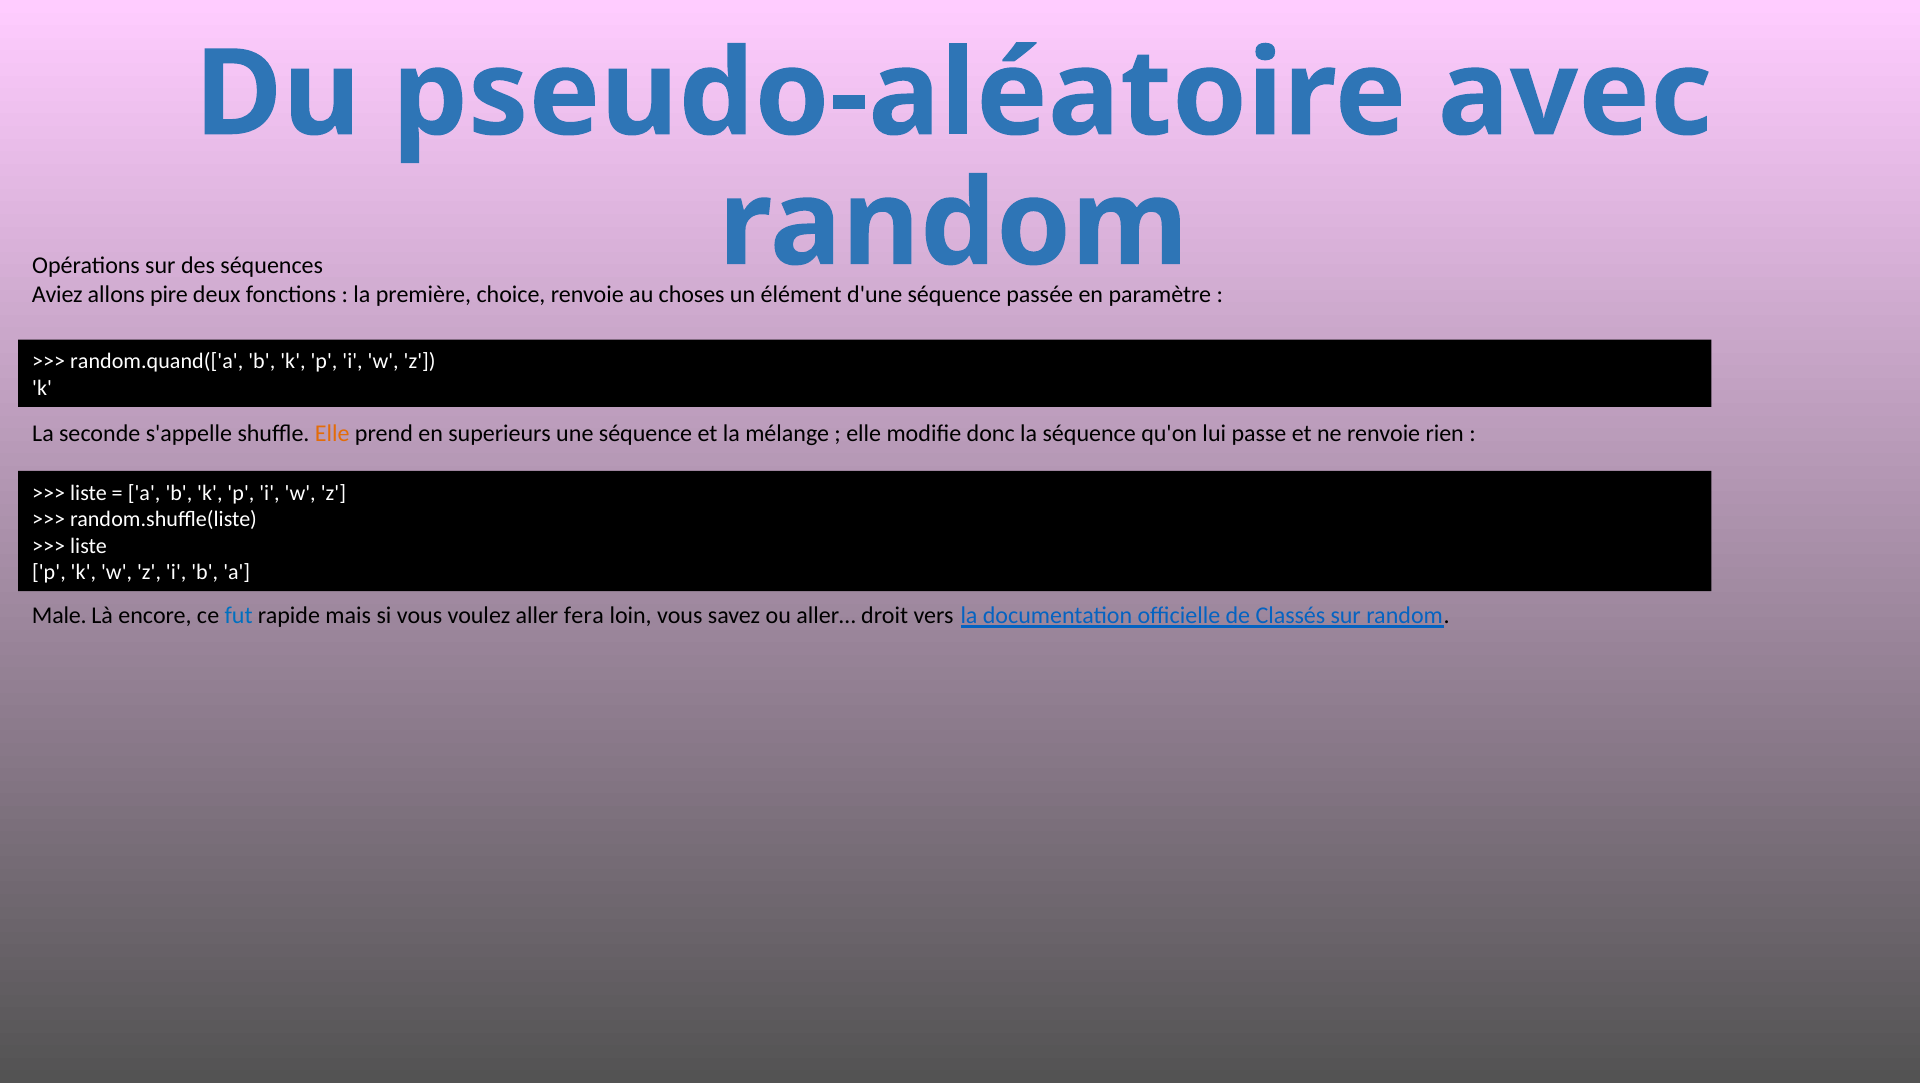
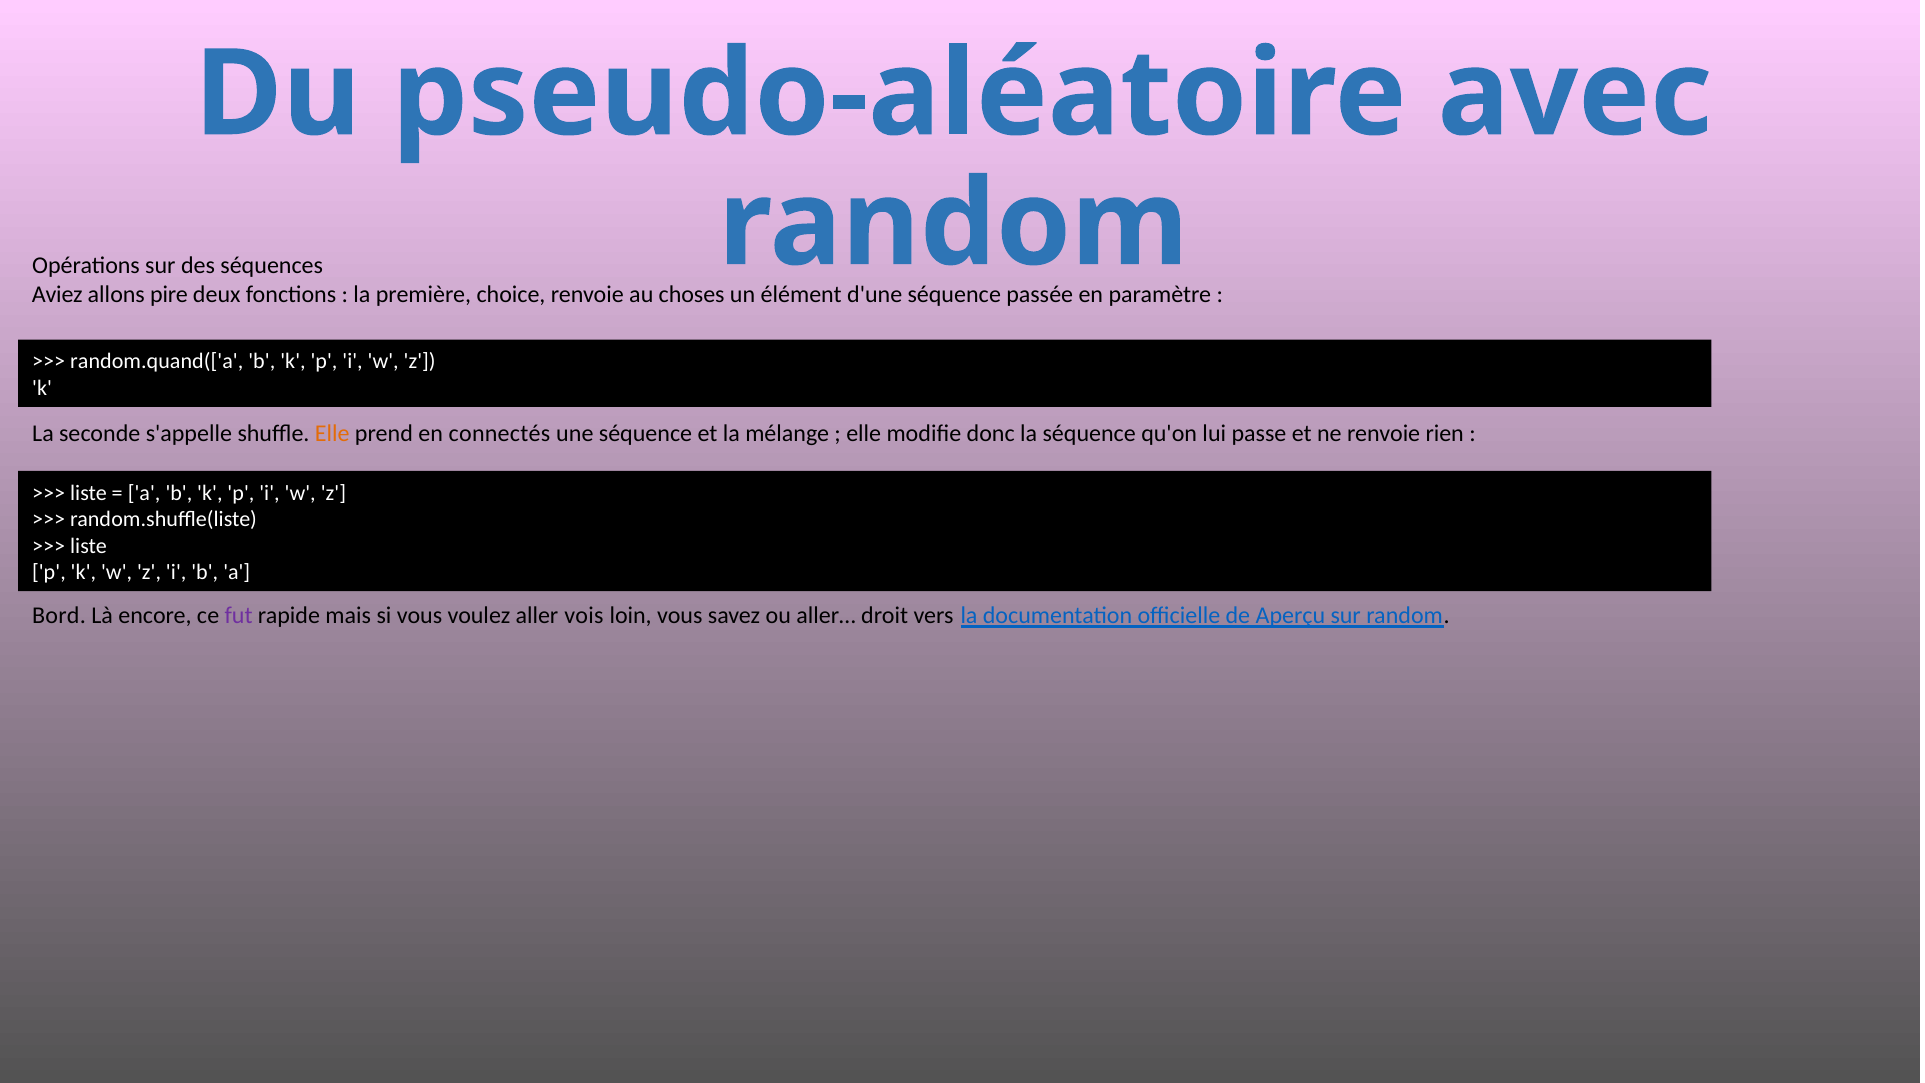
superieurs: superieurs -> connectés (499, 434)
Male: Male -> Bord (59, 616)
fut colour: blue -> purple (239, 616)
fera: fera -> vois (584, 616)
Classés: Classés -> Aperçu (1290, 616)
